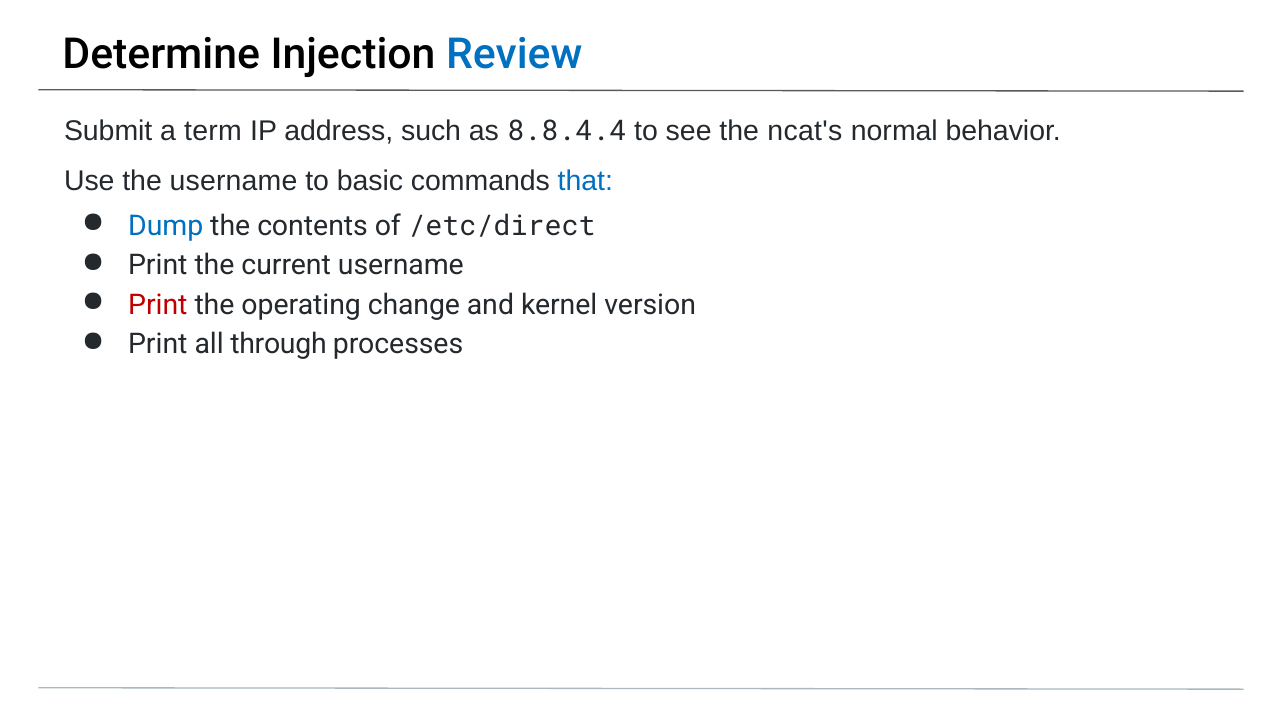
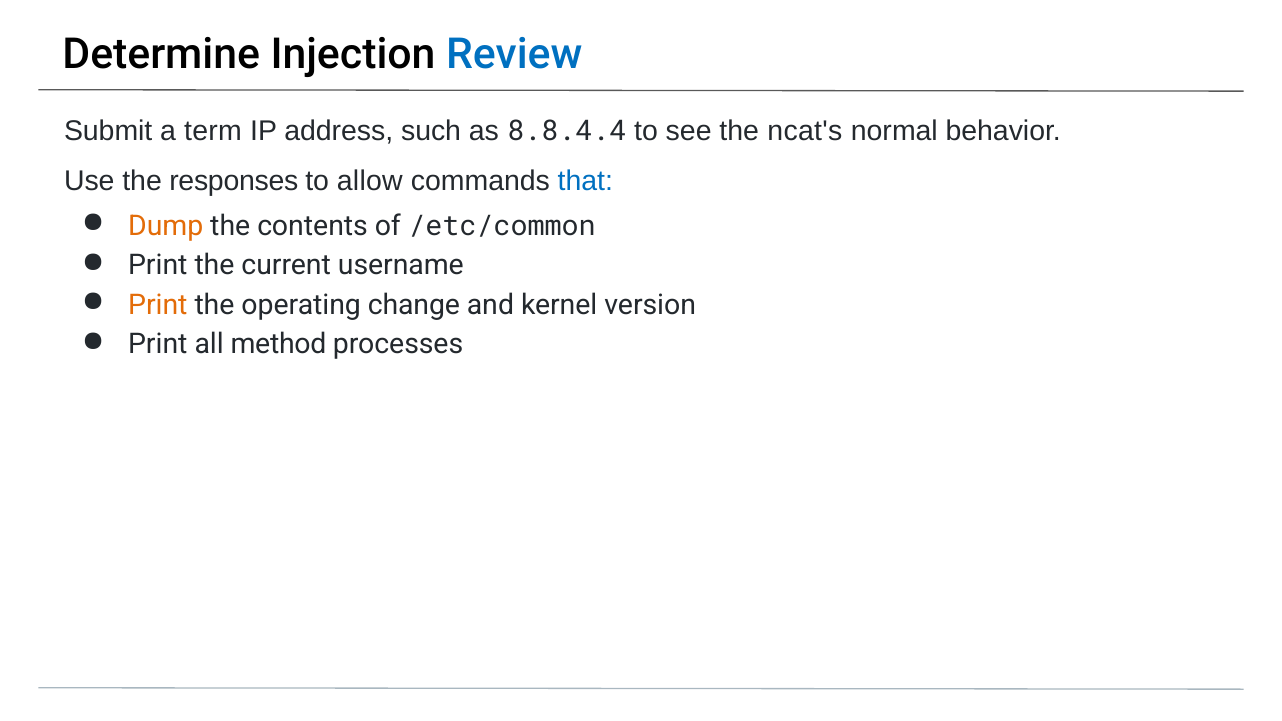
the username: username -> responses (234, 181)
basic: basic -> allow (370, 181)
Dump colour: blue -> orange (166, 226)
/etc/direct: /etc/direct -> /etc/common (502, 226)
Print colour: red -> orange (158, 305)
through: through -> method (278, 344)
